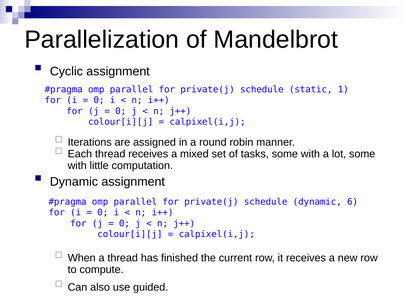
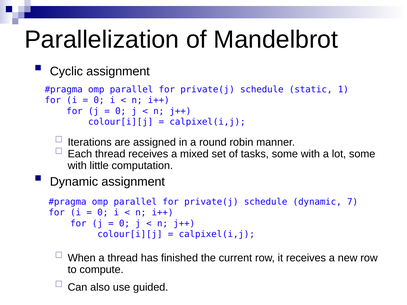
6: 6 -> 7 (353, 202)
